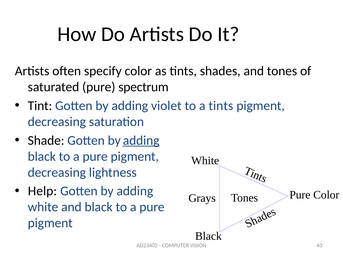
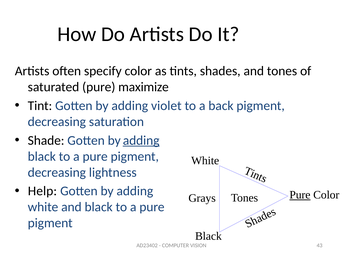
spectrum: spectrum -> maximize (143, 87)
a tints: tints -> back (221, 106)
Pure underline: none -> present (300, 195)
